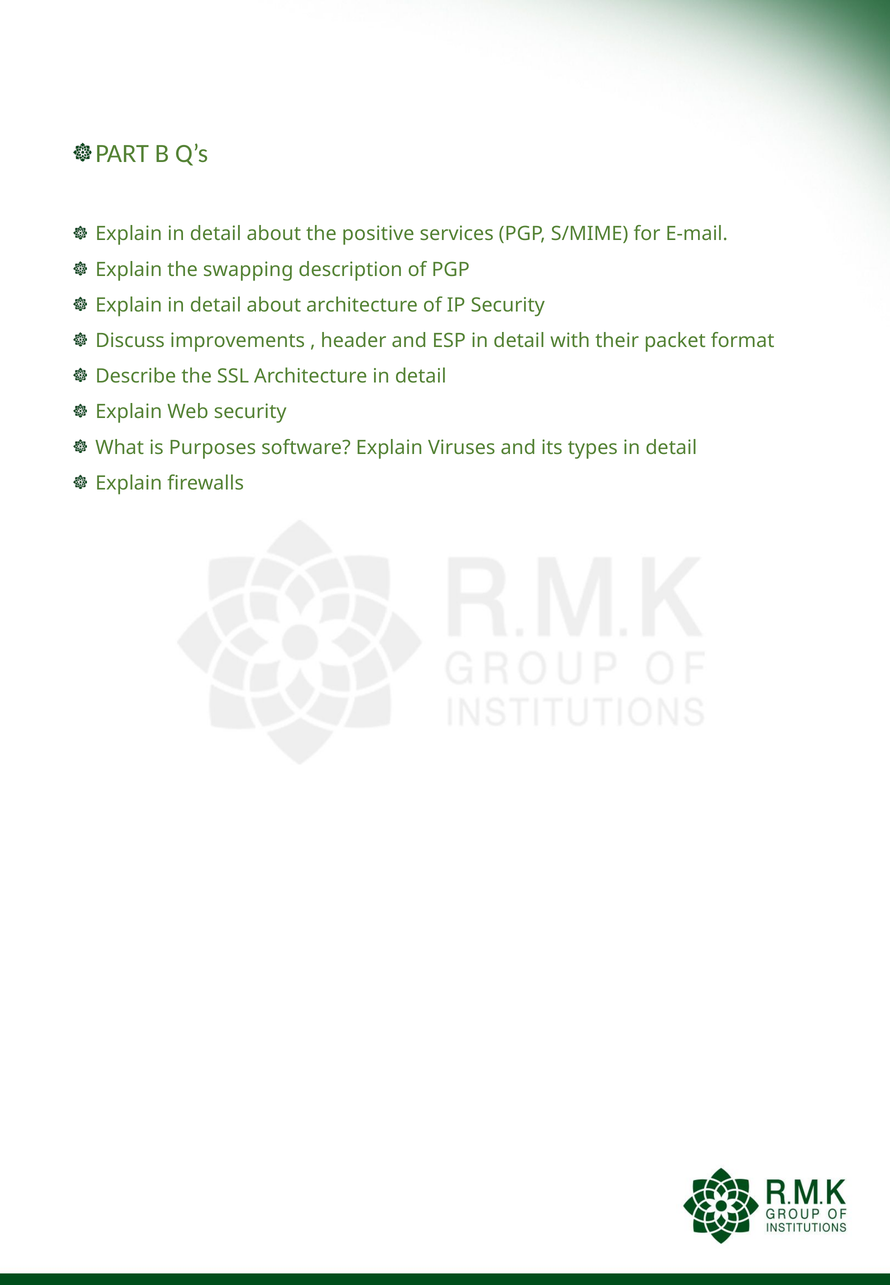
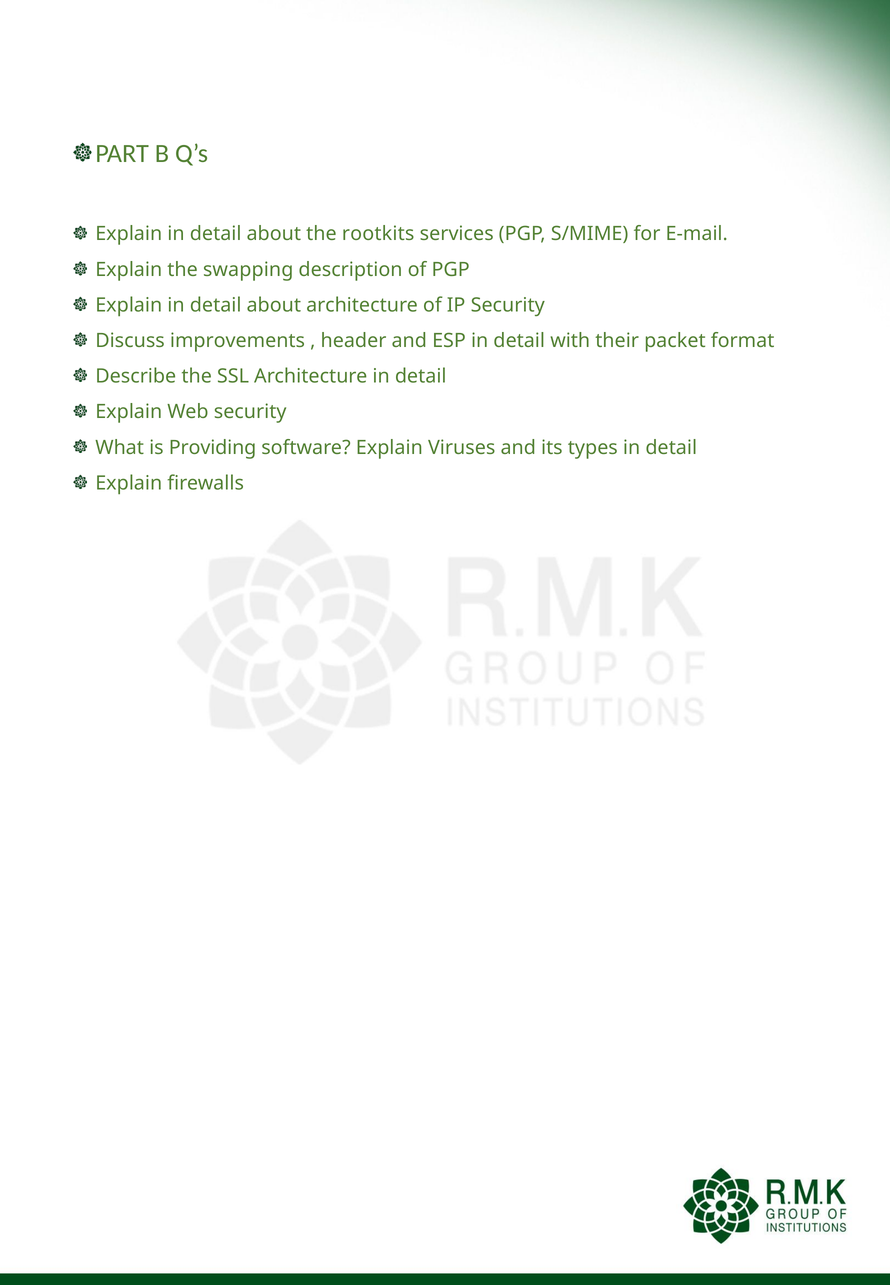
positive: positive -> rootkits (378, 234)
Purposes: Purposes -> Providing (213, 448)
